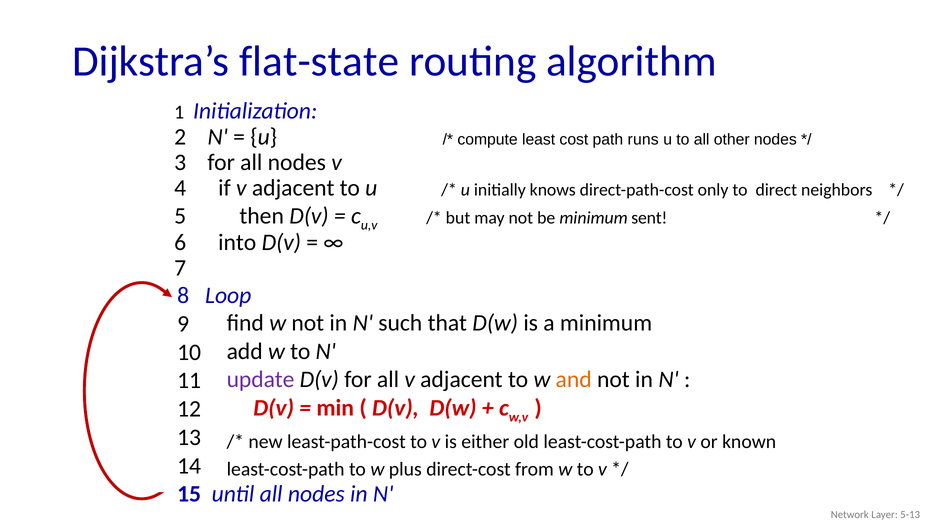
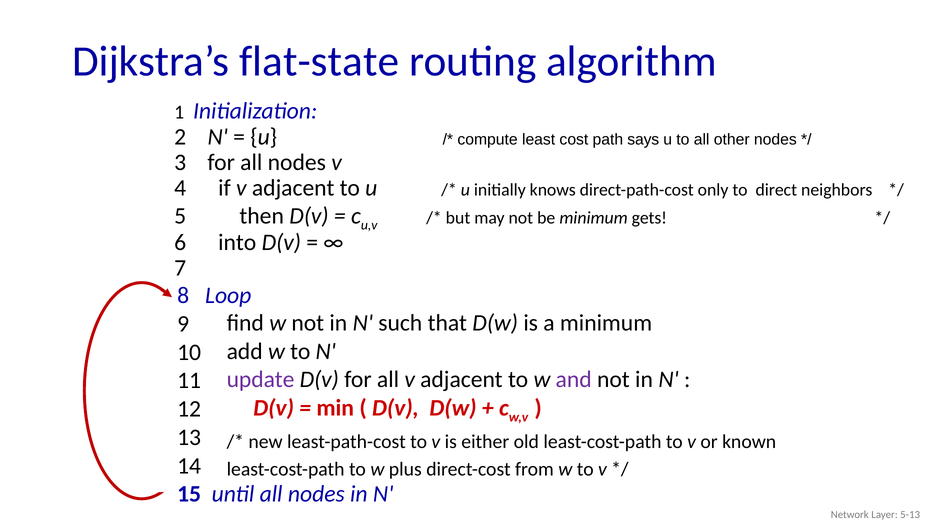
runs: runs -> says (643, 139)
sent: sent -> gets (649, 218)
and colour: orange -> purple (574, 379)
